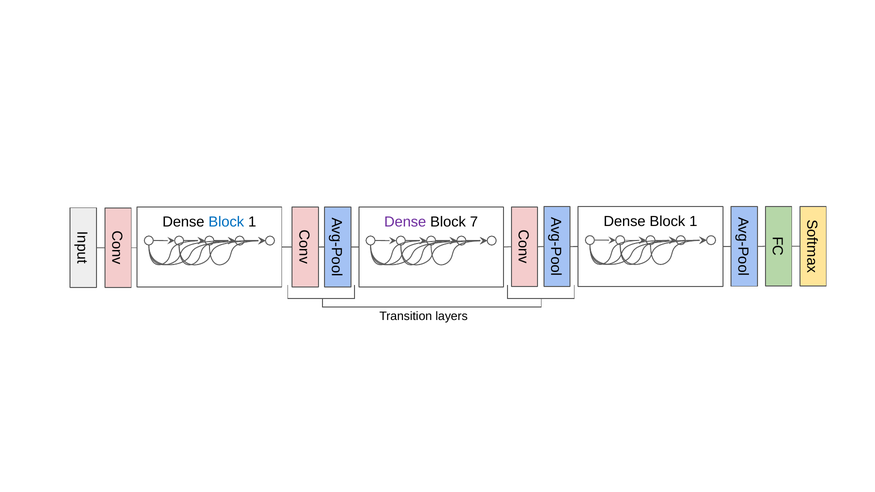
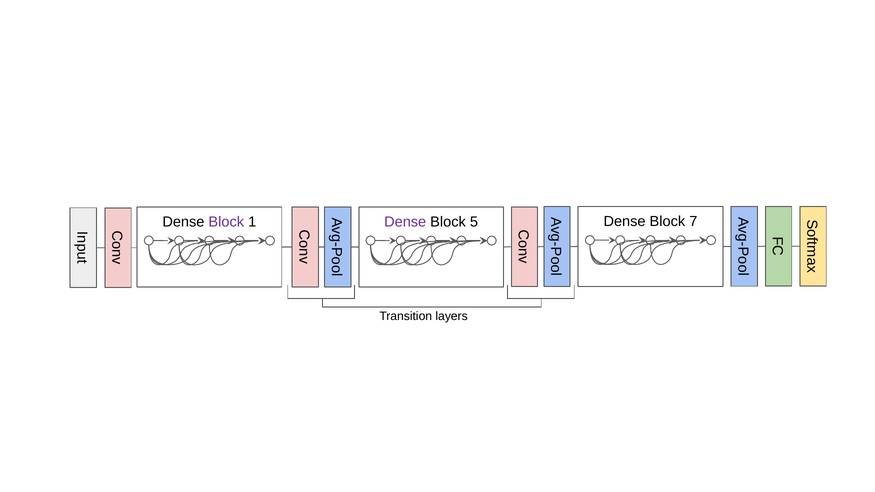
Block colour: blue -> purple (226, 222)
7: 7 -> 5 (474, 222)
1: 1 -> 7 (693, 221)
